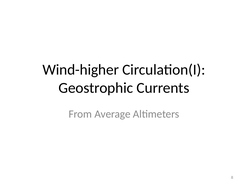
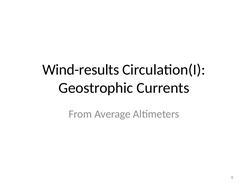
Wind-higher: Wind-higher -> Wind-results (81, 70)
